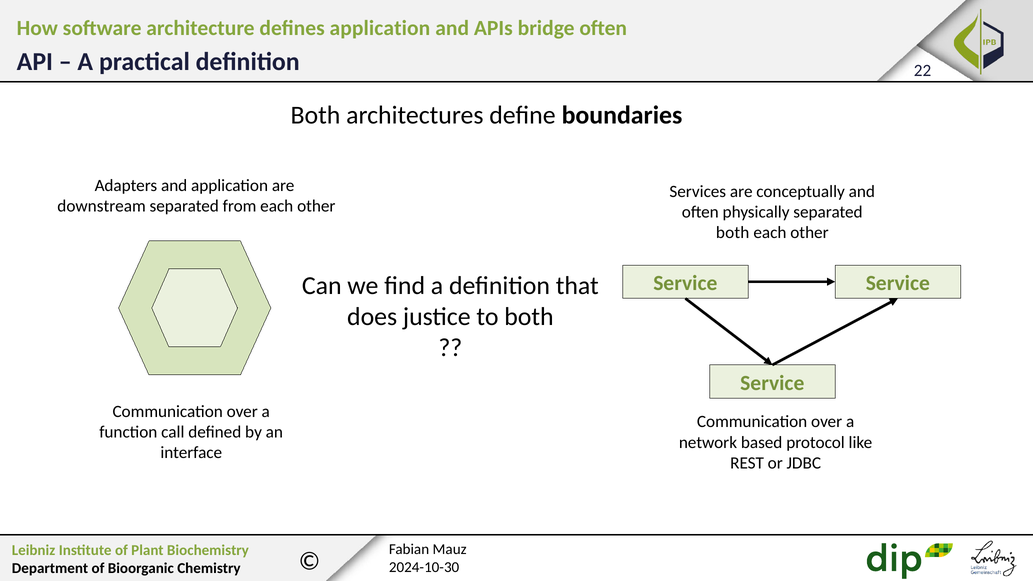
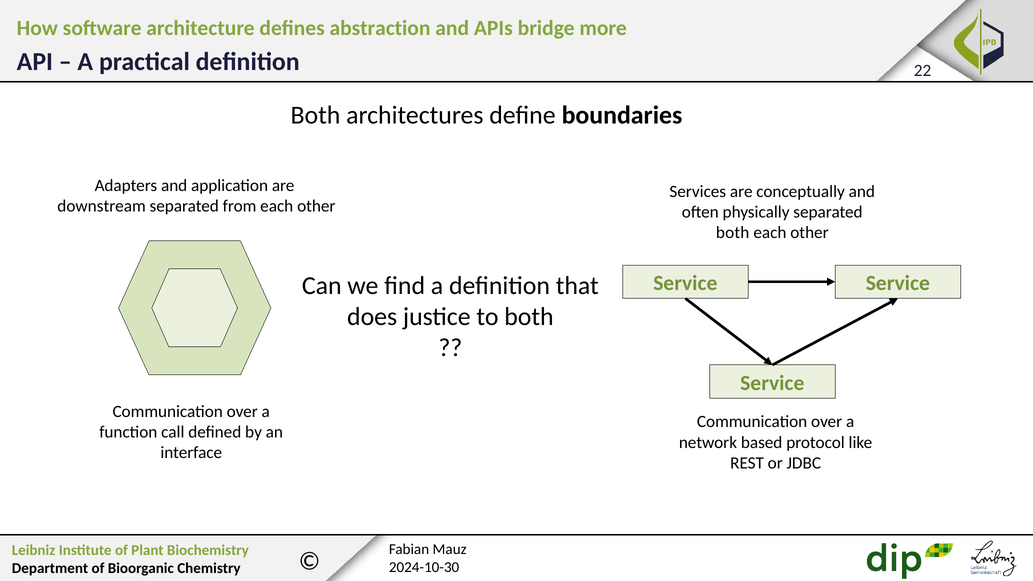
defines application: application -> abstraction (380, 28)
bridge often: often -> more (603, 28)
